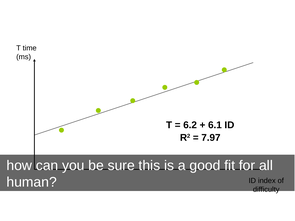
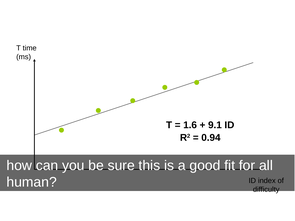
6.2: 6.2 -> 1.6 (190, 125)
6.1: 6.1 -> 9.1 (215, 125)
7.97: 7.97 -> 0.94 (211, 138)
